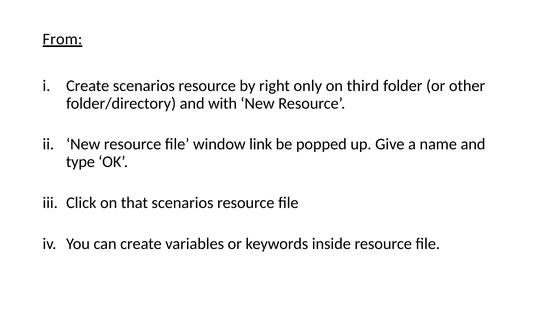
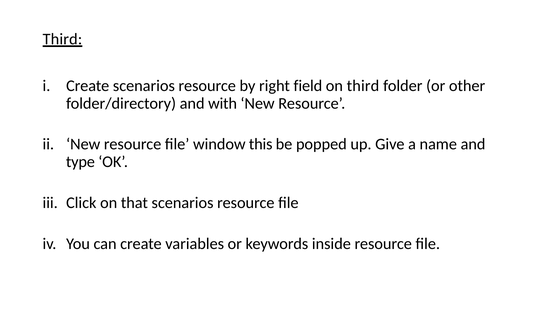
From: From -> Third (62, 39)
only: only -> field (308, 86)
link: link -> this (261, 144)
